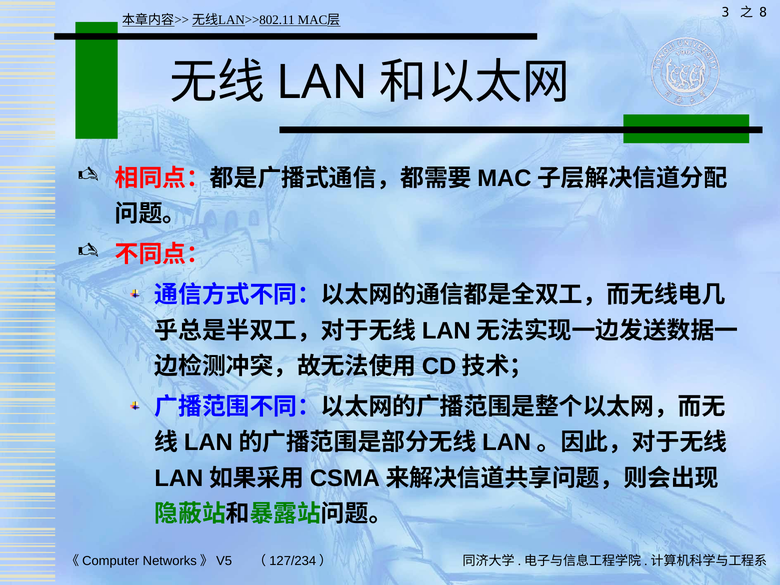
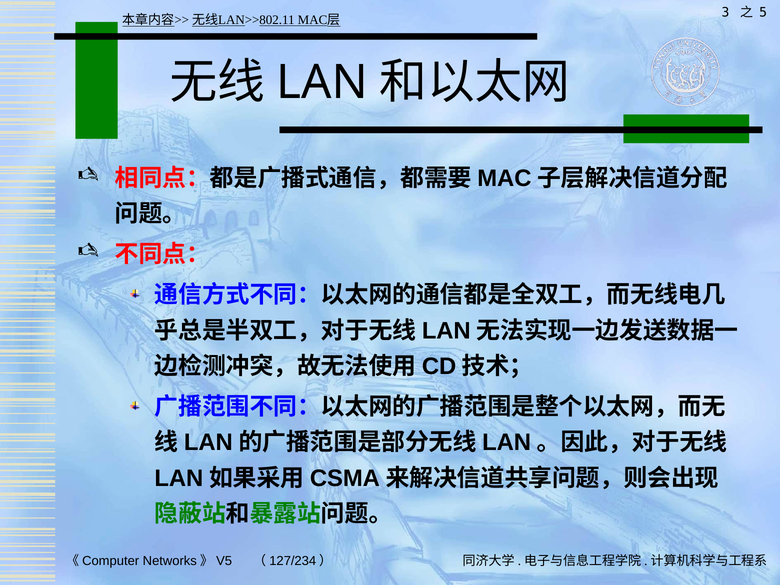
8: 8 -> 5 (763, 13)
